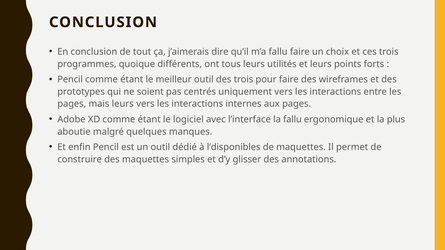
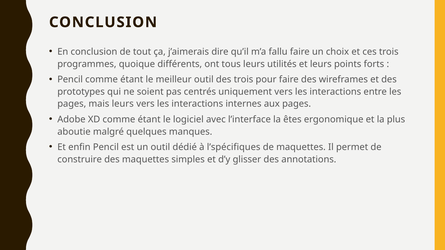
la fallu: fallu -> êtes (292, 120)
l’disponibles: l’disponibles -> l’spécifiques (234, 147)
